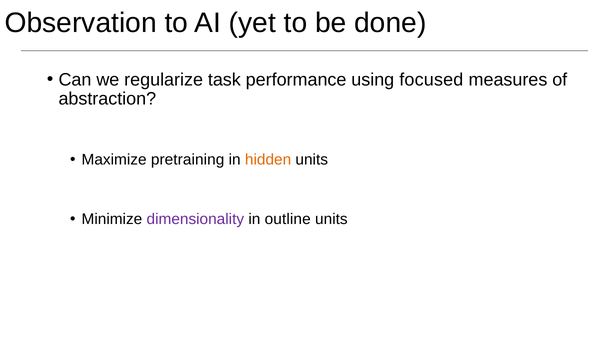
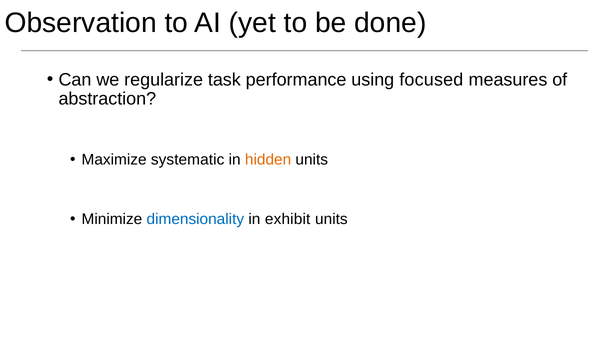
pretraining: pretraining -> systematic (188, 160)
dimensionality colour: purple -> blue (195, 219)
outline: outline -> exhibit (288, 219)
